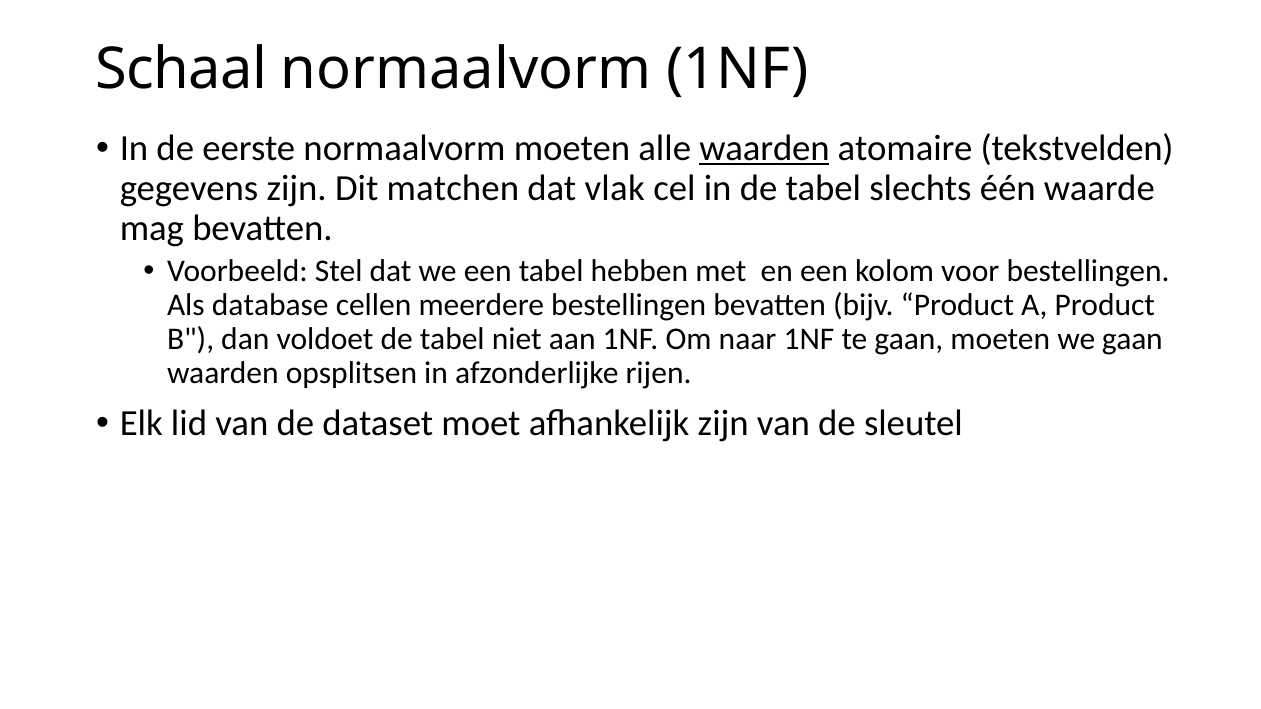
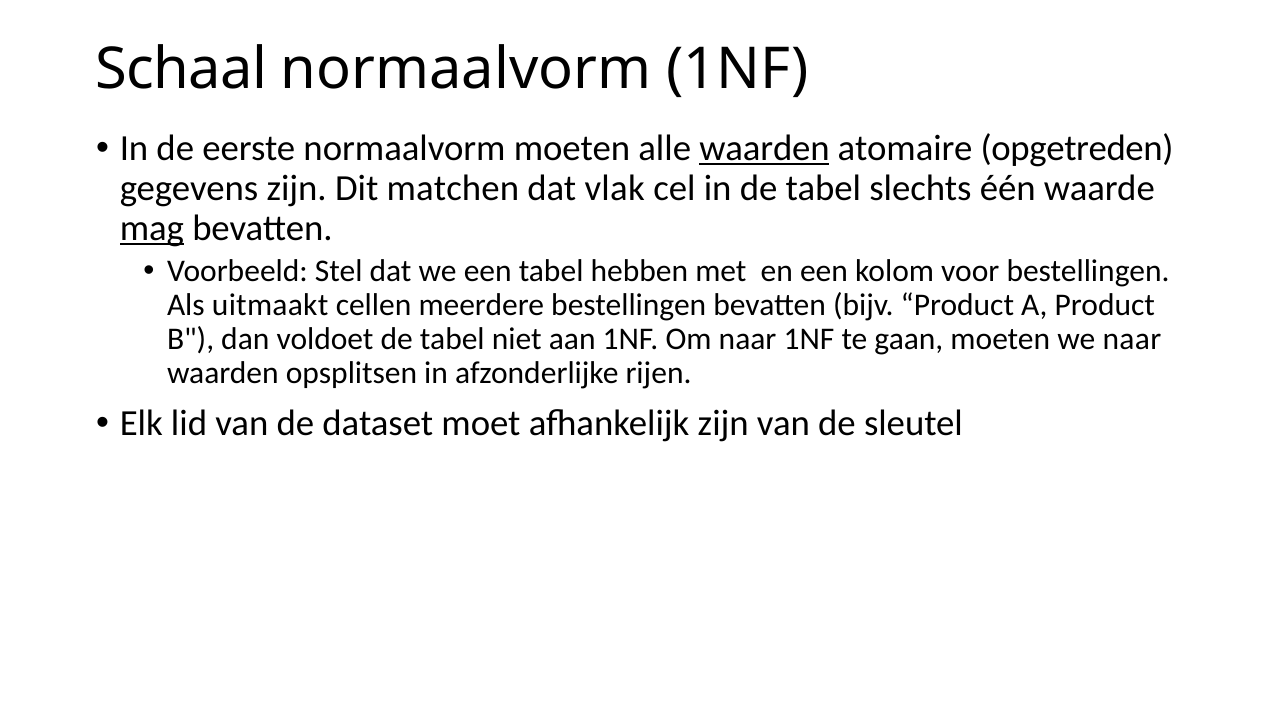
tekstvelden: tekstvelden -> opgetreden (1077, 149)
mag underline: none -> present (152, 228)
database: database -> uitmaakt (270, 306)
we gaan: gaan -> naar (1132, 340)
